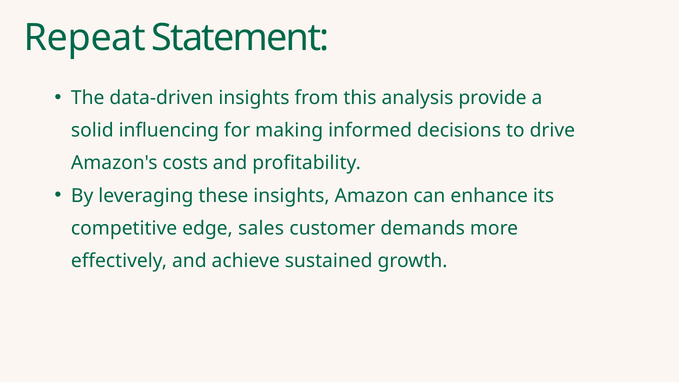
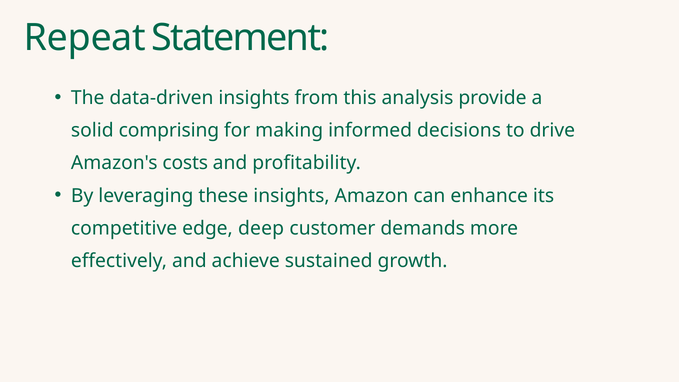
influencing: influencing -> comprising (169, 130)
sales: sales -> deep (261, 228)
